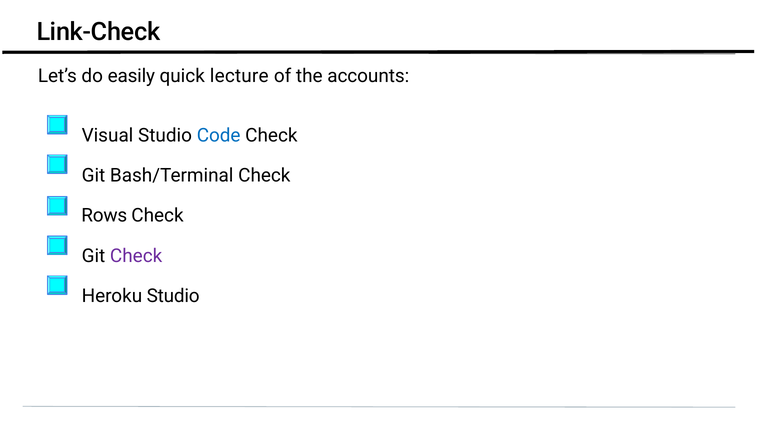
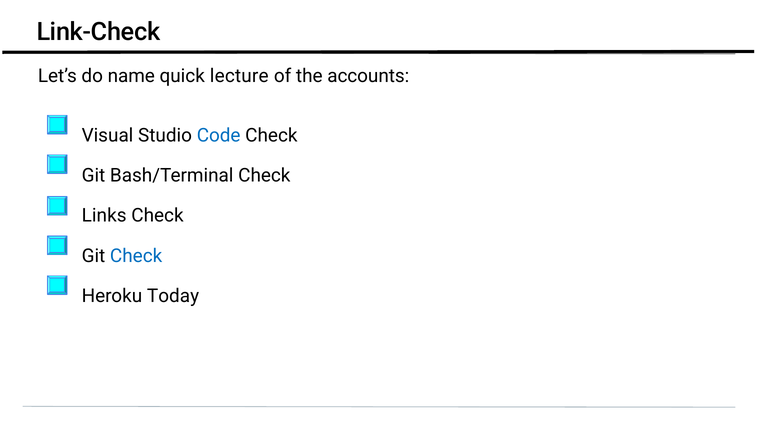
easily: easily -> name (131, 76)
Rows: Rows -> Links (104, 216)
Check colour: purple -> blue (136, 256)
Heroku Studio: Studio -> Today (173, 296)
